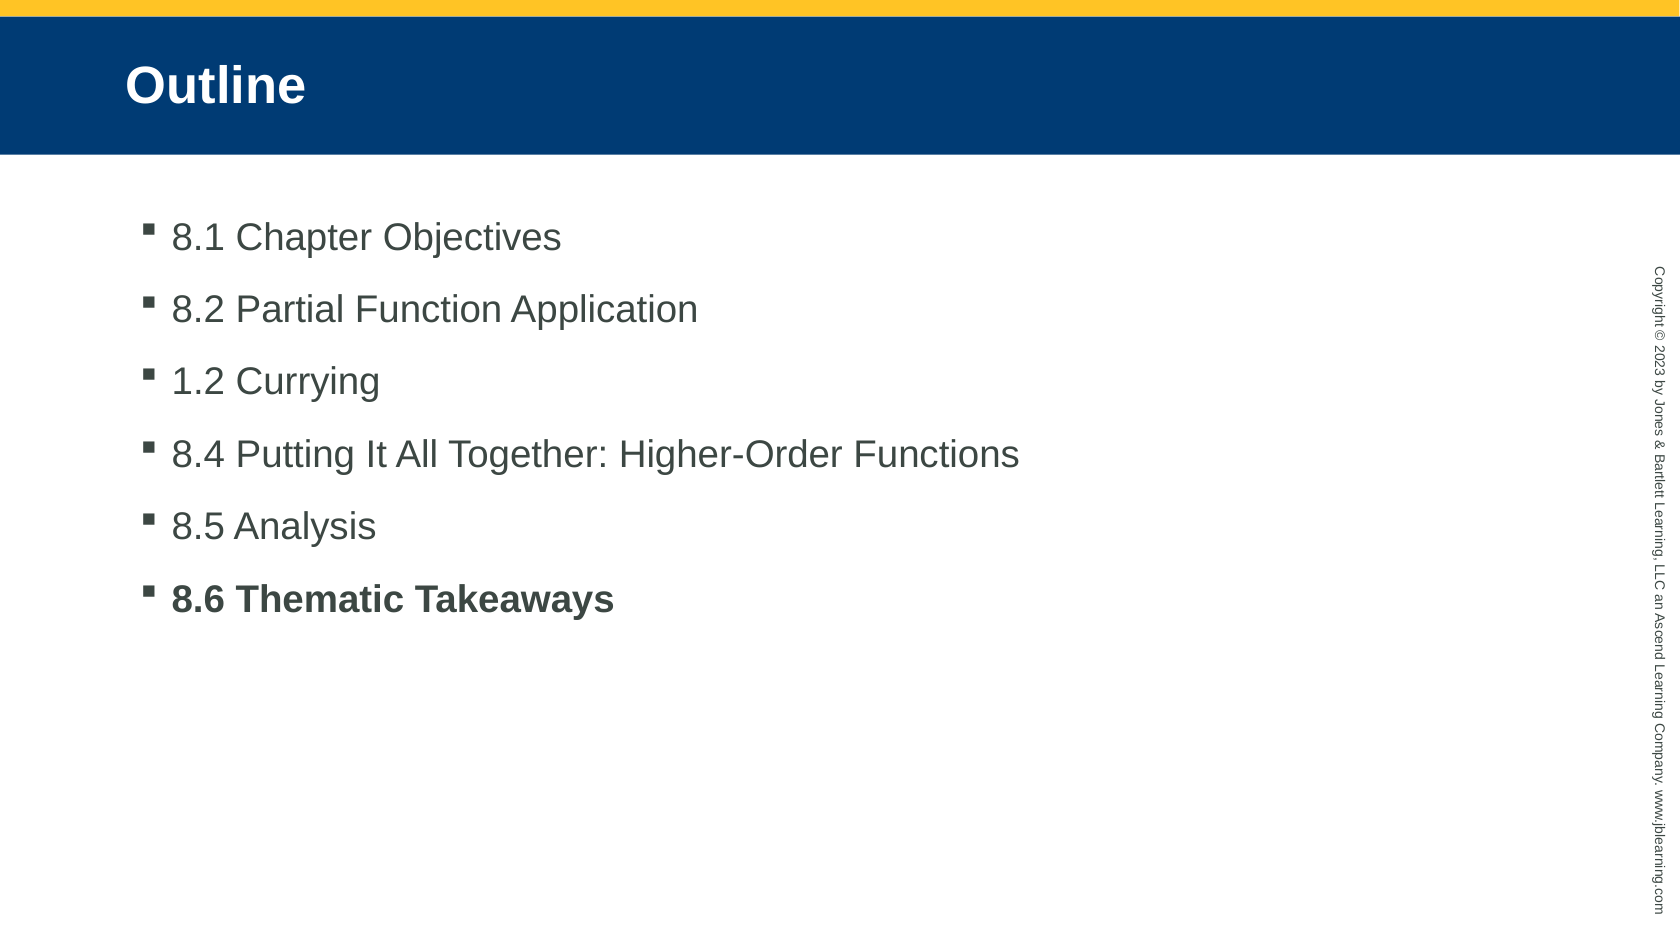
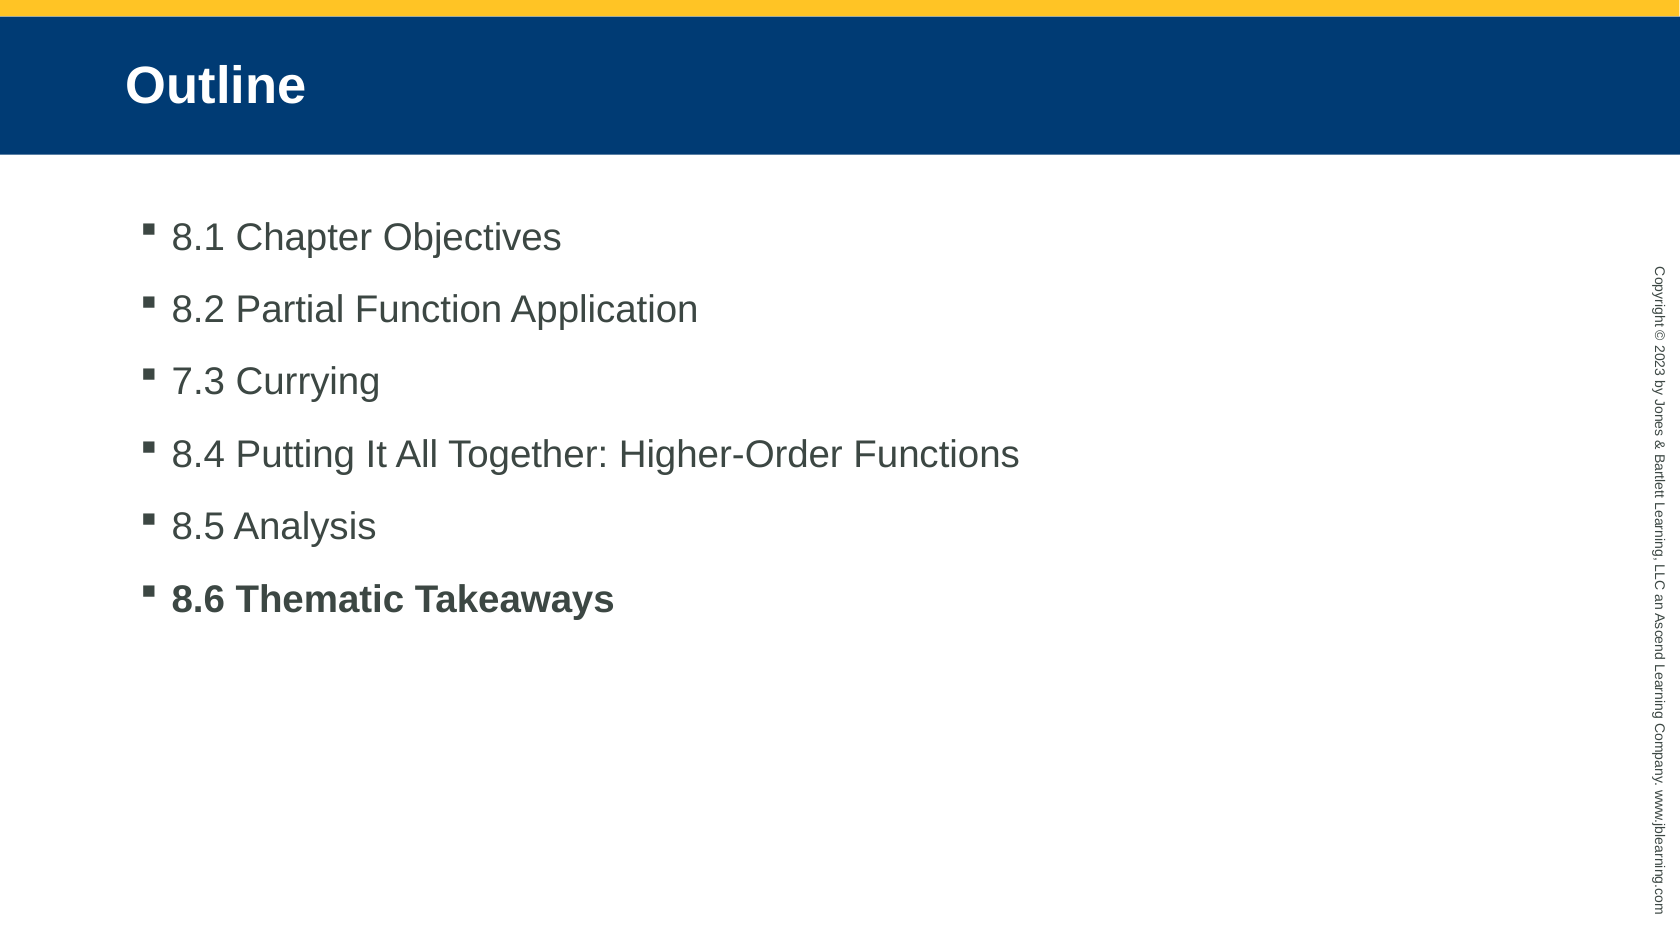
1.2: 1.2 -> 7.3 (198, 382)
